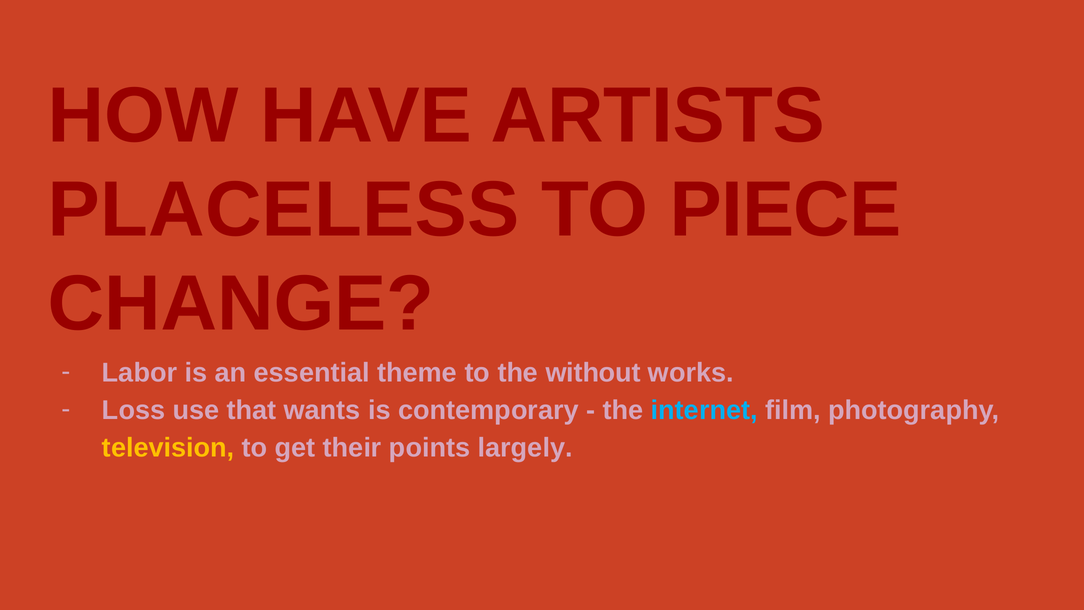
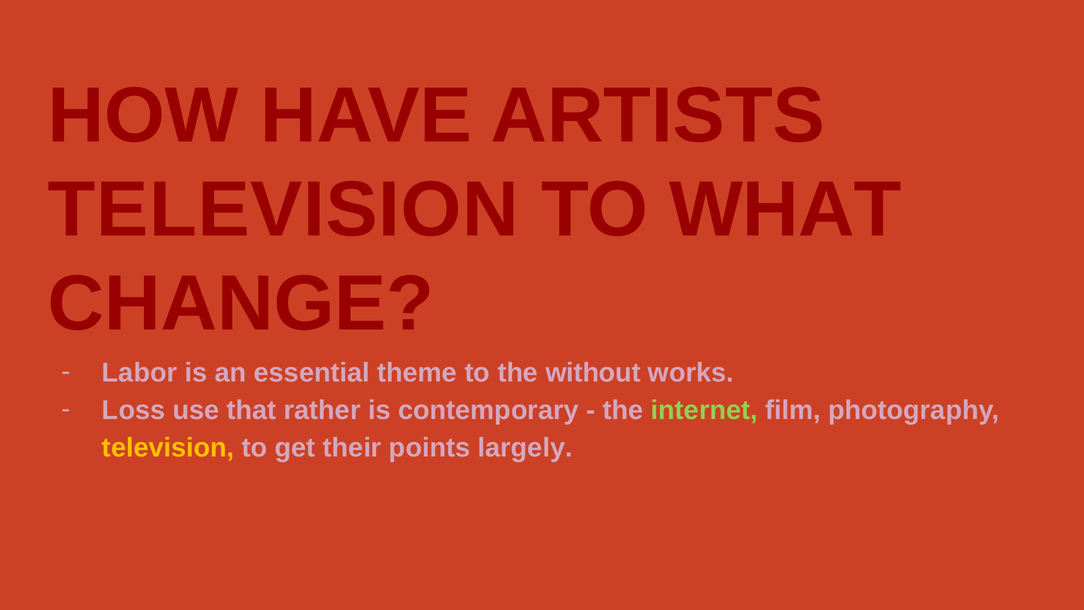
PLACELESS: PLACELESS -> TELEVISION (283, 210)
PIECE: PIECE -> WHAT (786, 210)
wants: wants -> rather (322, 410)
internet colour: light blue -> light green (704, 410)
